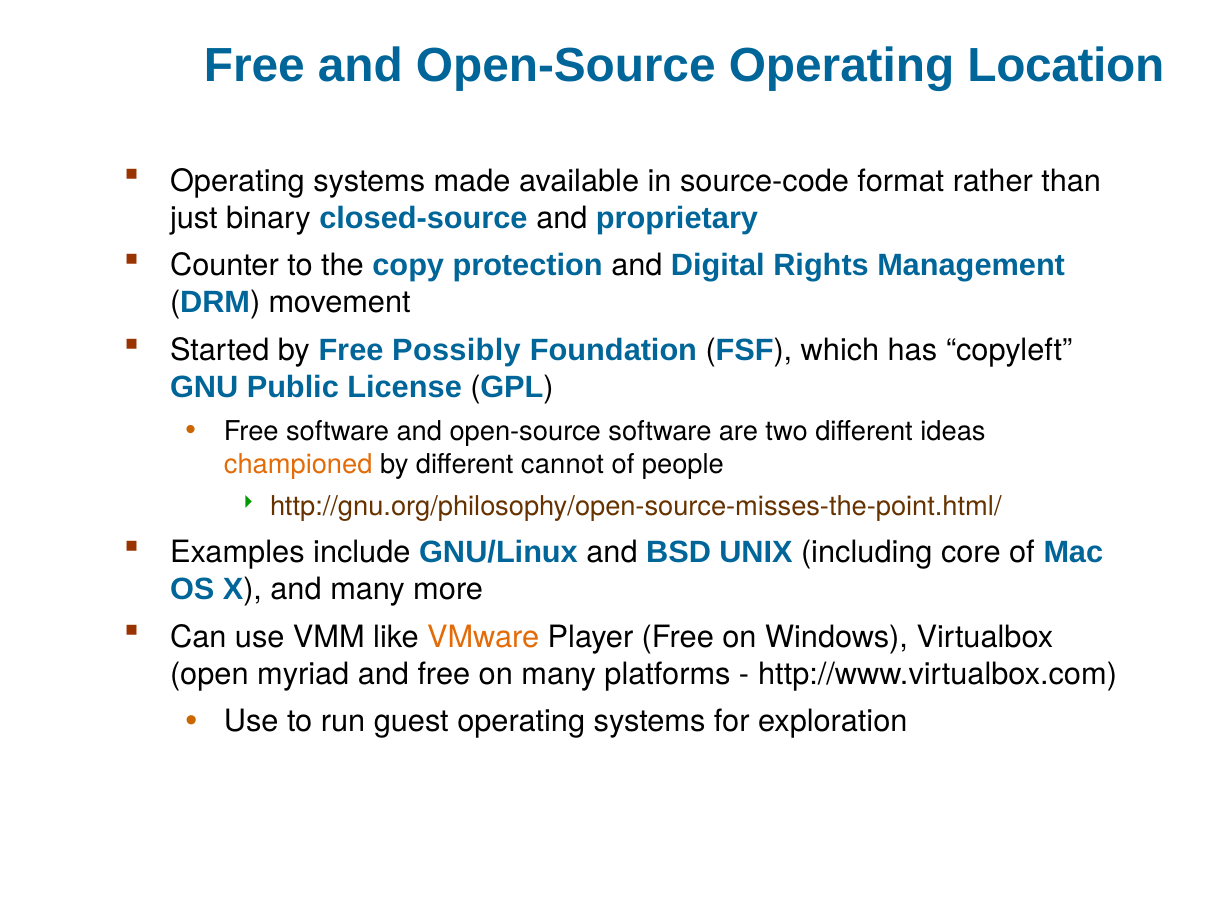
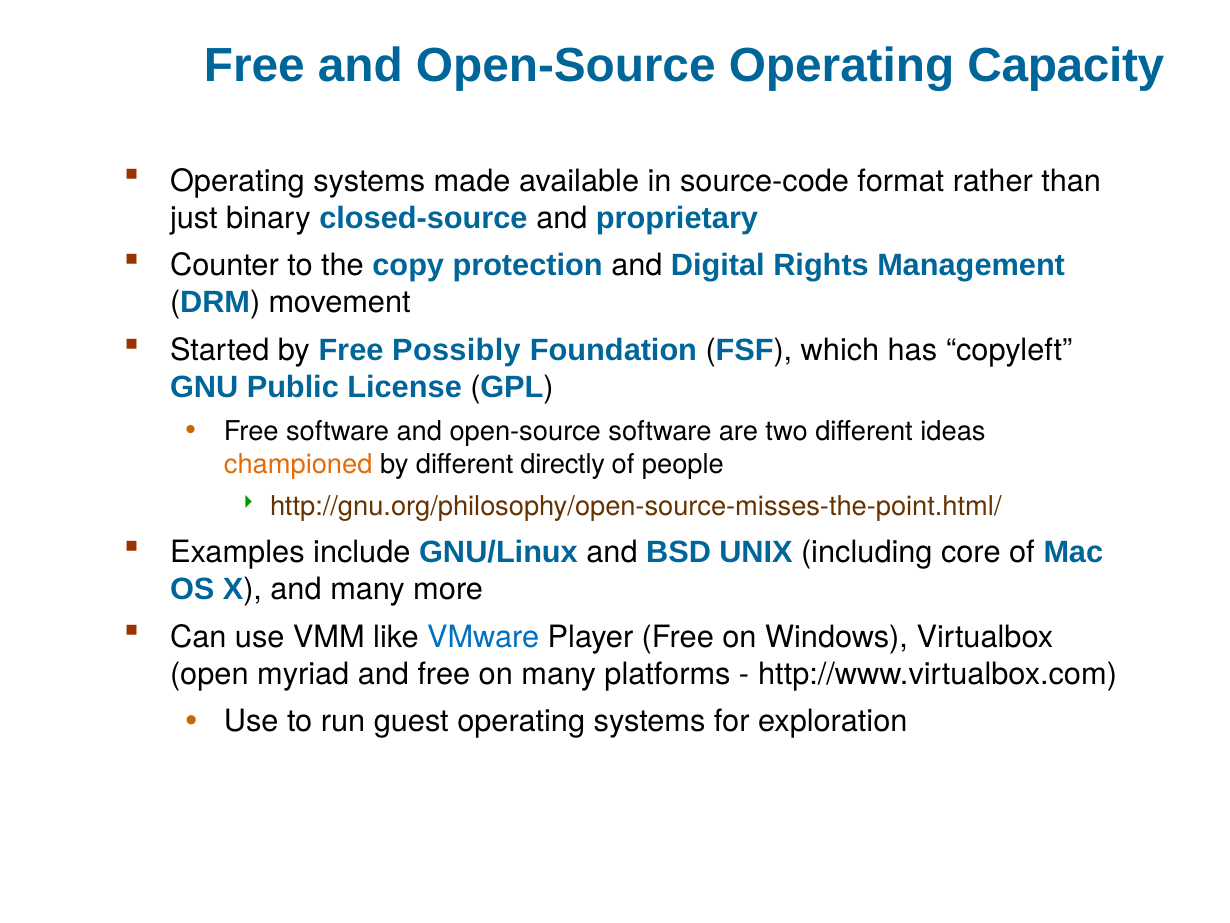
Location: Location -> Capacity (1066, 65)
cannot: cannot -> directly (563, 464)
VMware colour: orange -> blue (483, 637)
